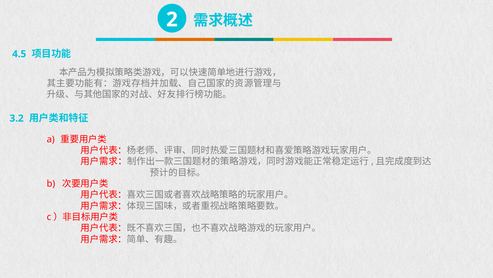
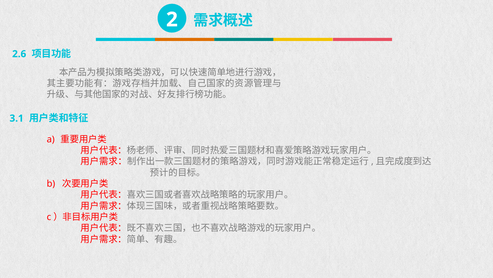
4.5: 4.5 -> 2.6 (19, 54)
3.2: 3.2 -> 3.1 (17, 118)
